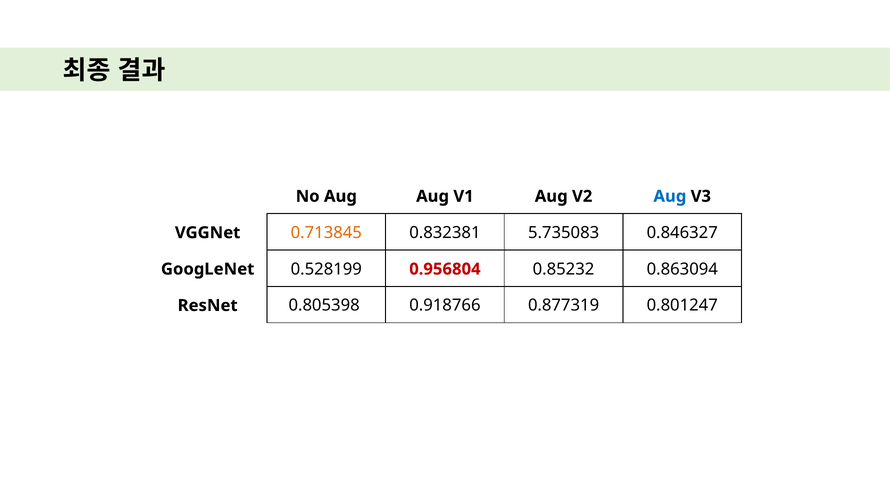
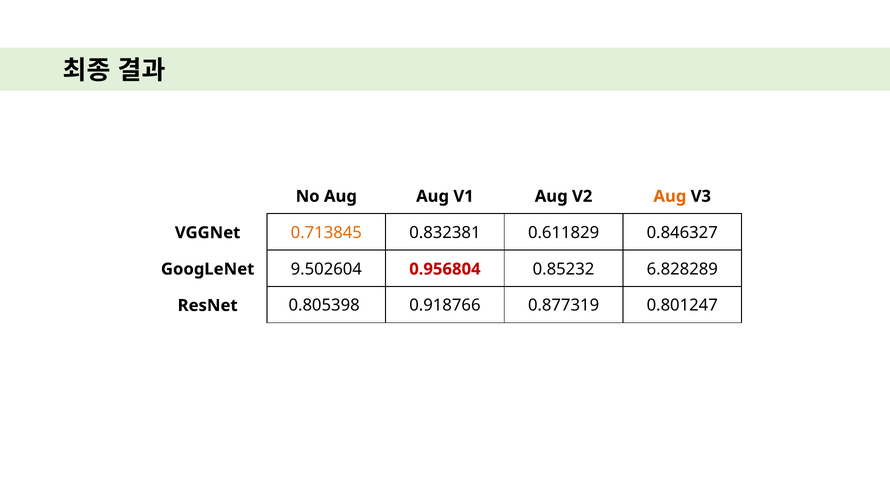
Aug colour: blue -> orange (670, 197)
5.735083: 5.735083 -> 0.611829 (564, 233)
0.528199: 0.528199 -> 9.502604 (326, 269)
0.863094: 0.863094 -> 6.828289 (682, 269)
